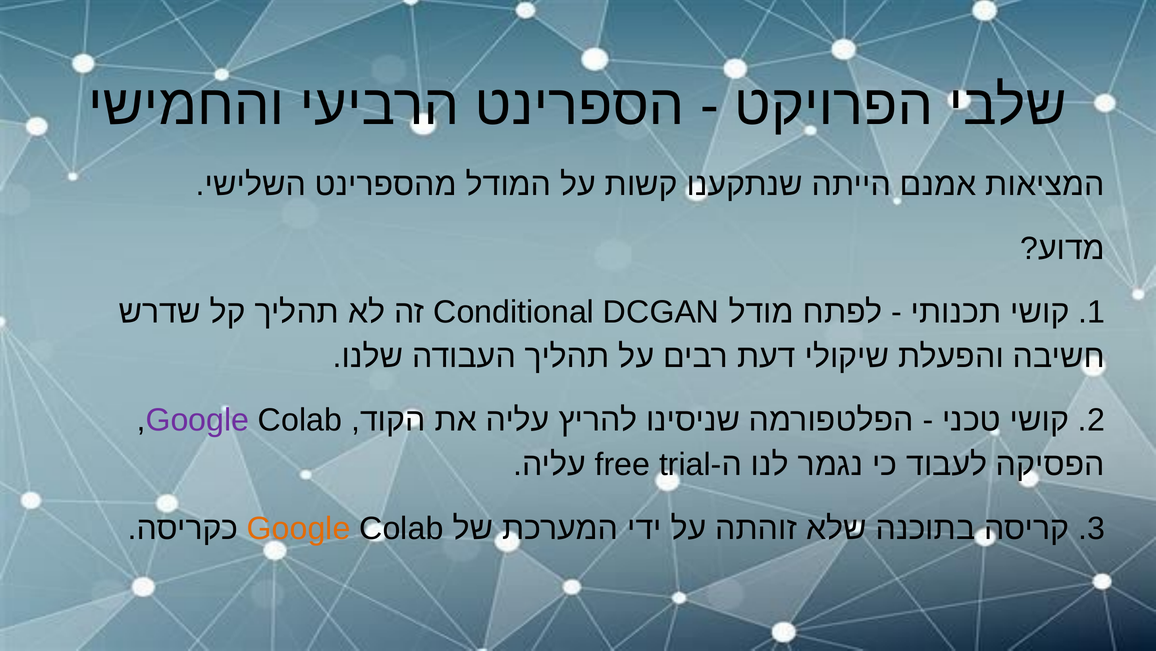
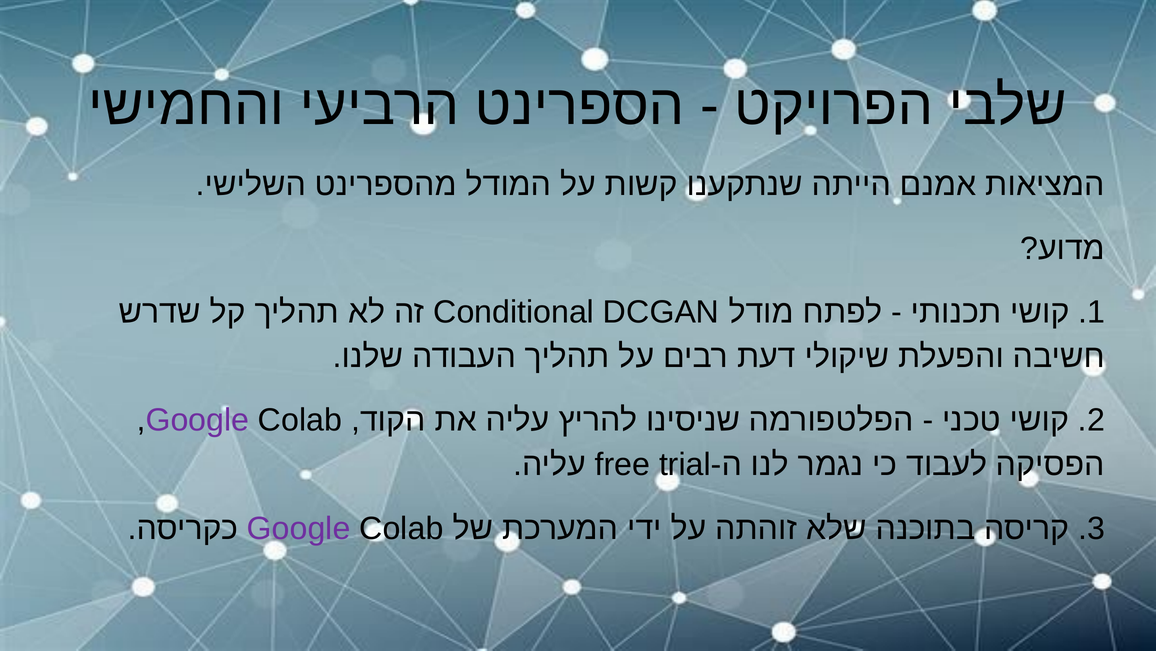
Google colour: orange -> purple (299, 528)
